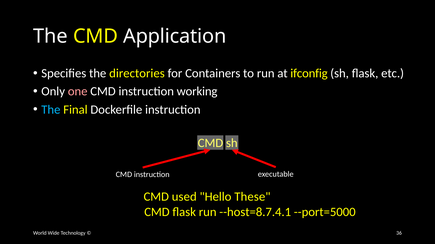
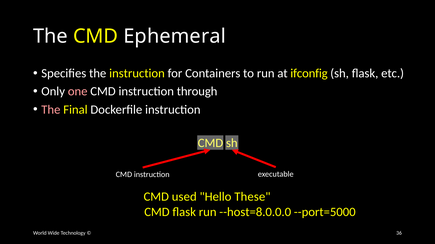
Application: Application -> Ephemeral (175, 37)
the directories: directories -> instruction (137, 74)
working: working -> through (197, 92)
The colour: light blue -> pink (51, 110)
--host=8.7.4.1: --host=8.7.4.1 -> --host=8.0.0.0 (255, 213)
